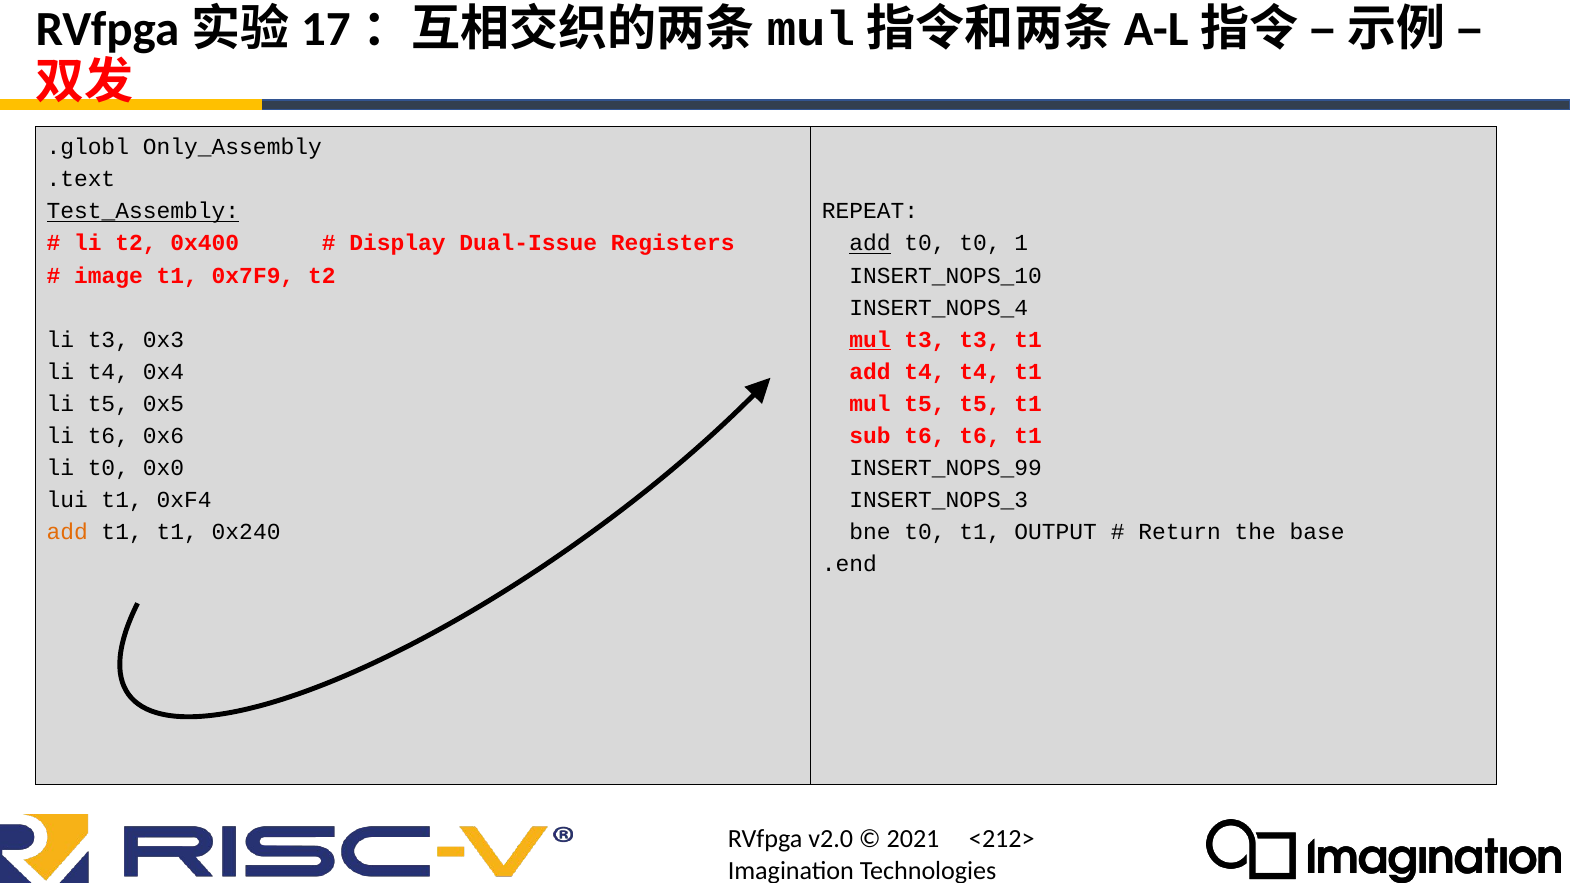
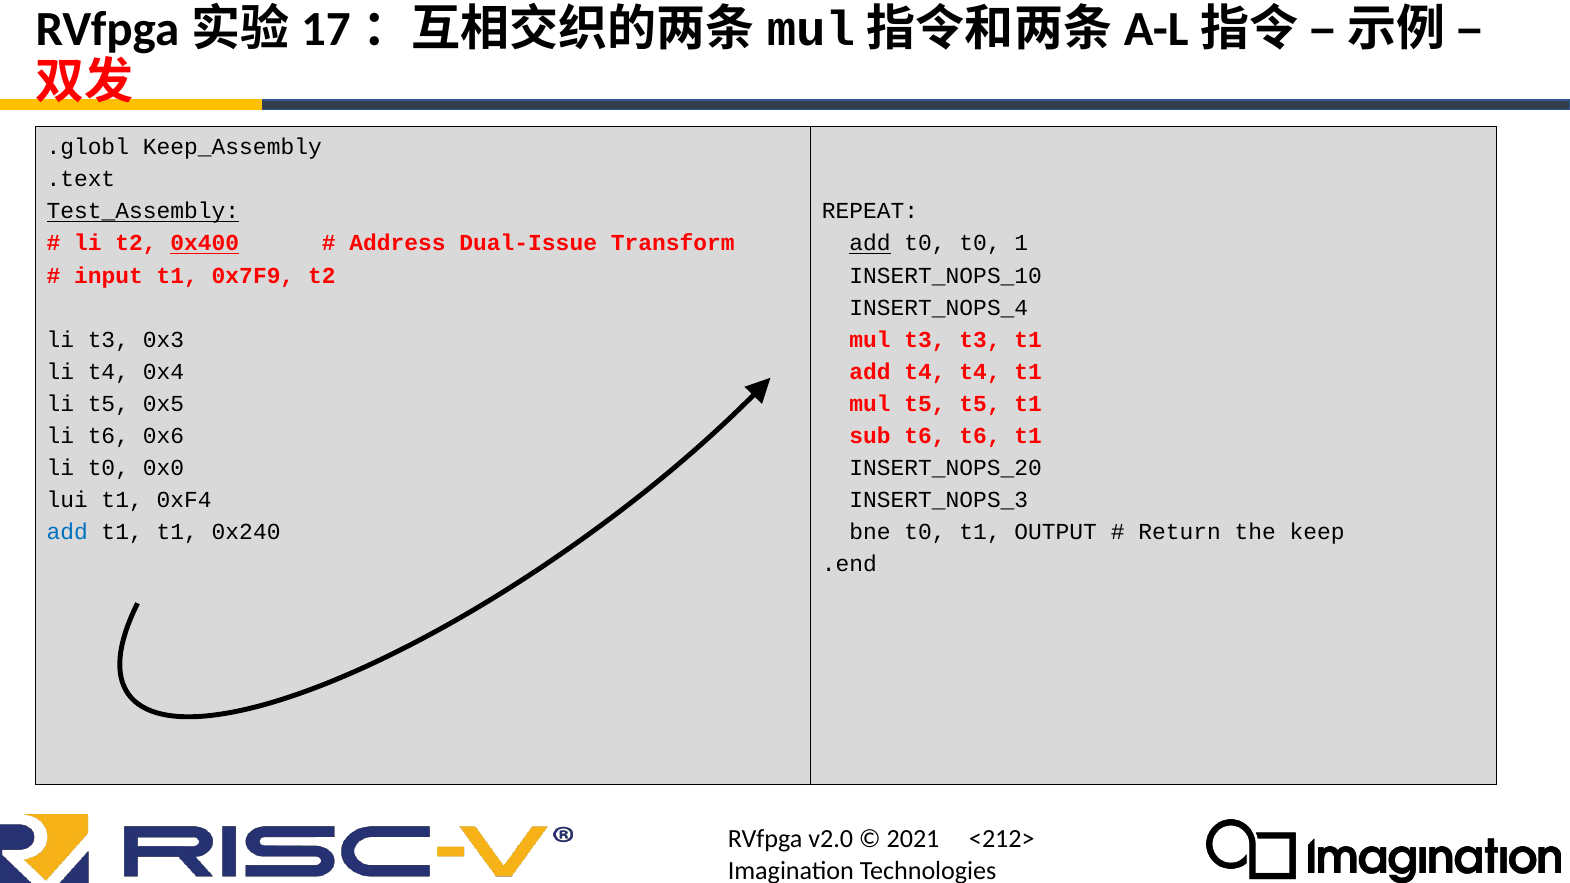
Only_Assembly: Only_Assembly -> Keep_Assembly (232, 147)
0x400 underline: none -> present (205, 243)
Display: Display -> Address (397, 243)
Registers: Registers -> Transform (673, 243)
image: image -> input (108, 276)
mul underline: present -> none (870, 340)
INSERT_NOPS_99: INSERT_NOPS_99 -> INSERT_NOPS_20 (946, 468)
add colour: orange -> blue (67, 532)
base: base -> keep (1317, 532)
